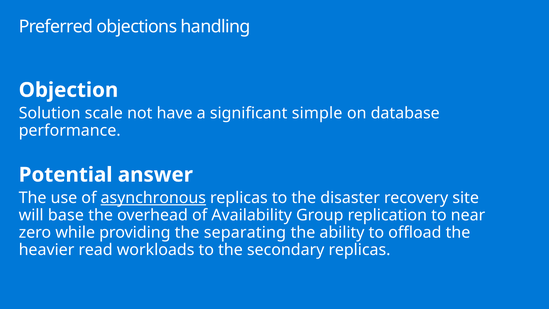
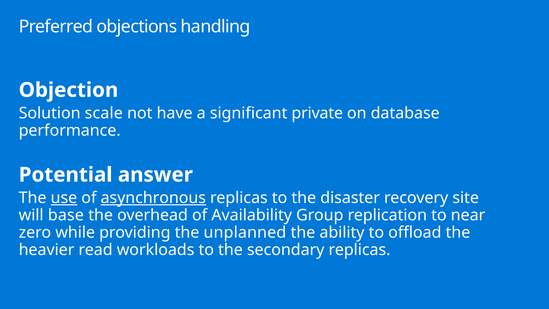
simple: simple -> private (317, 113)
use underline: none -> present (64, 198)
separating: separating -> unplanned (245, 232)
